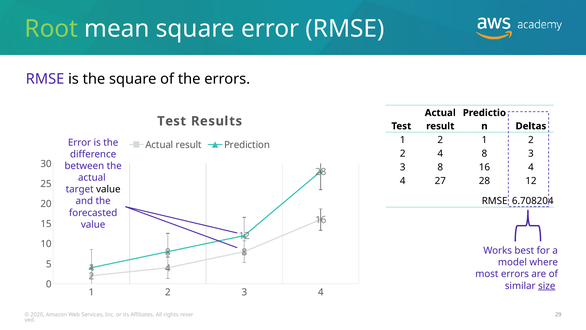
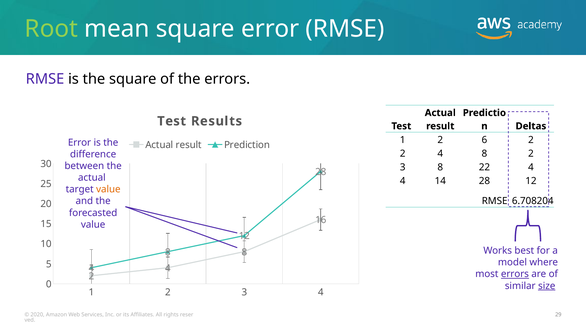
2 1: 1 -> 6 (484, 140)
8 3: 3 -> 2 (531, 153)
3 8 16: 16 -> 22 (484, 167)
27: 27 -> 14 (440, 181)
value colour: black -> orange (108, 189)
errors underline: none -> present (515, 274)
